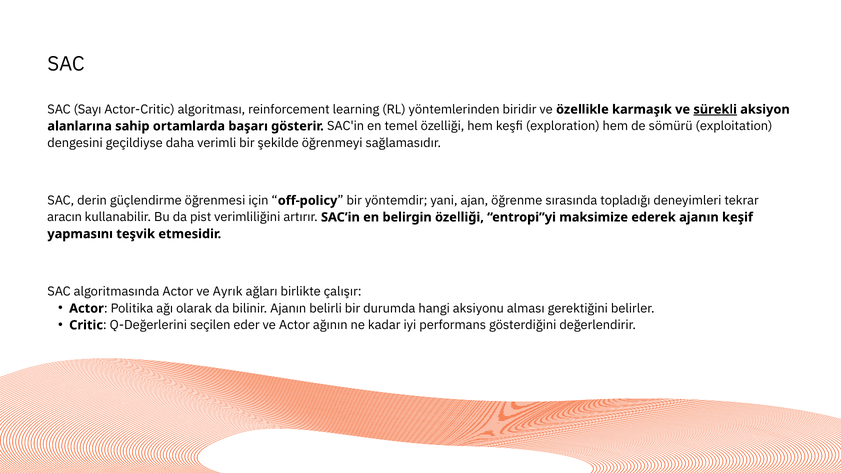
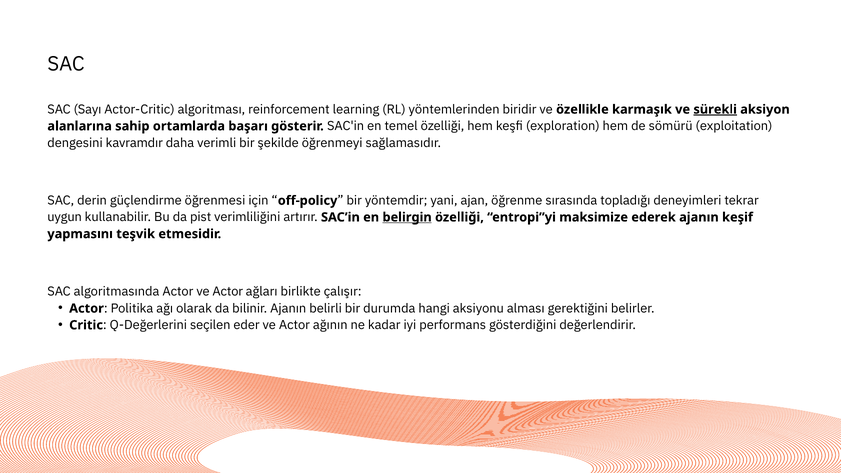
geçildiyse: geçildiyse -> kavramdır (134, 143)
aracın: aracın -> uygun (65, 217)
belirgin underline: none -> present (407, 217)
Actor ve Ayrık: Ayrık -> Actor (228, 292)
